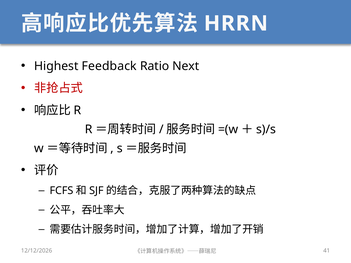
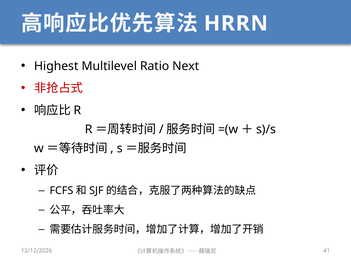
Feedback: Feedback -> Multilevel (109, 66)
